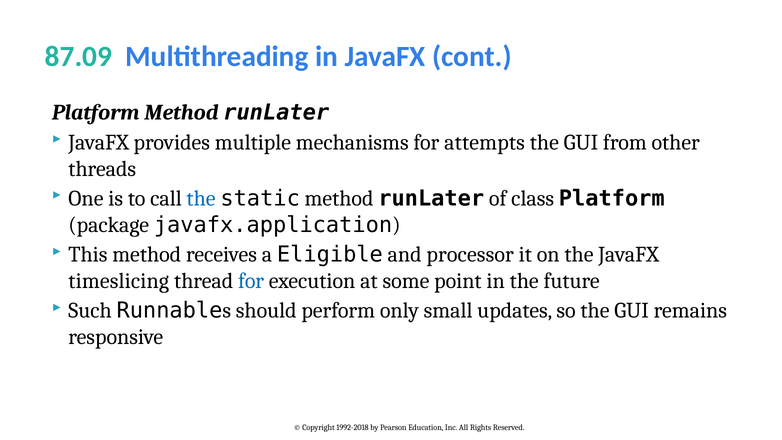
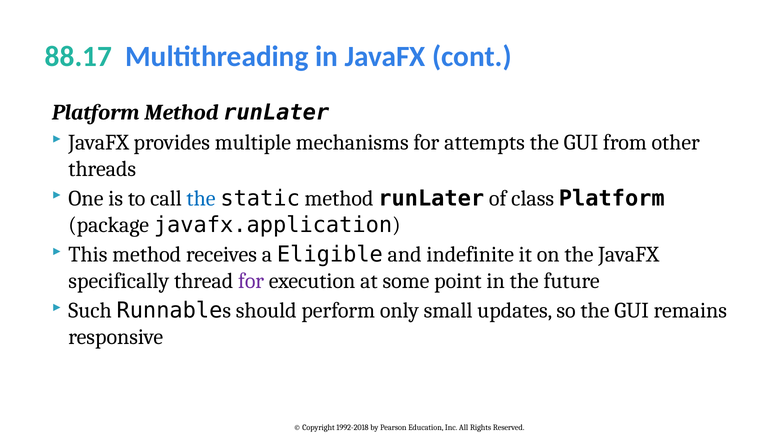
87.09: 87.09 -> 88.17 (78, 56)
processor: processor -> indefinite (470, 255)
timeslicing: timeslicing -> specifically (119, 281)
for colour: blue -> purple (251, 281)
